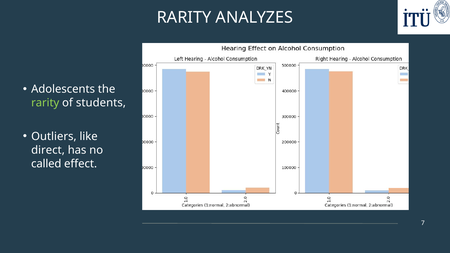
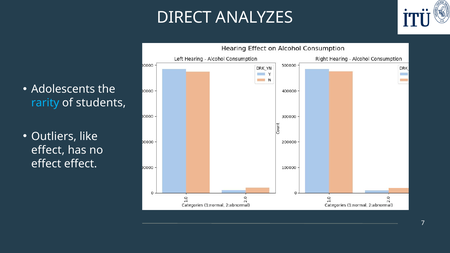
RARITY: RARITY -> DIRECT (184, 18)
rarity colour: light green -> light blue (45, 103)
direct: direct -> effect (48, 150)
called: called -> effect (46, 164)
